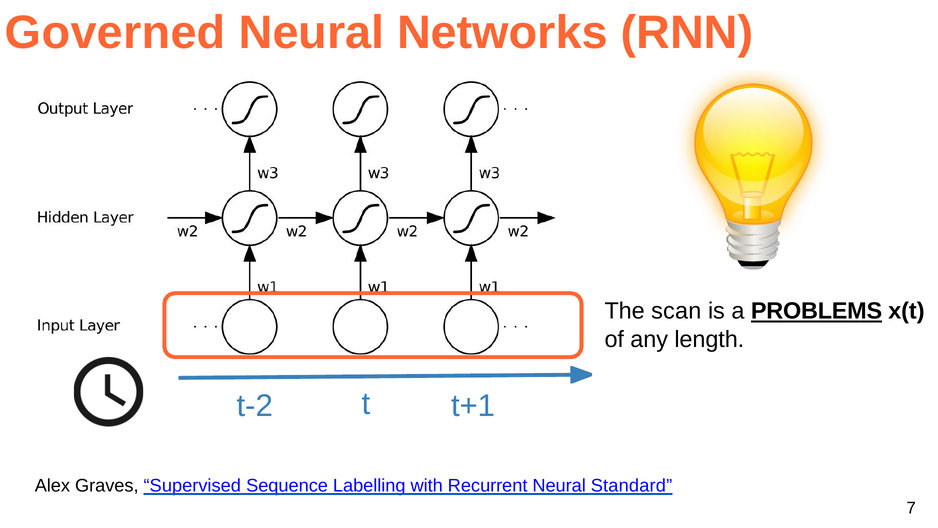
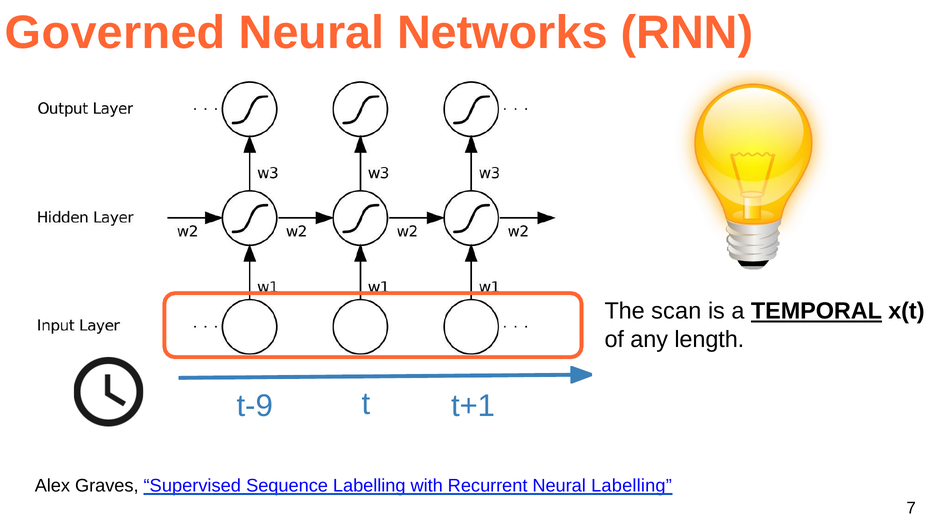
PROBLEMS: PROBLEMS -> TEMPORAL (816, 311)
t-2: t-2 -> t-9 (255, 406)
Neural Standard: Standard -> Labelling (632, 485)
